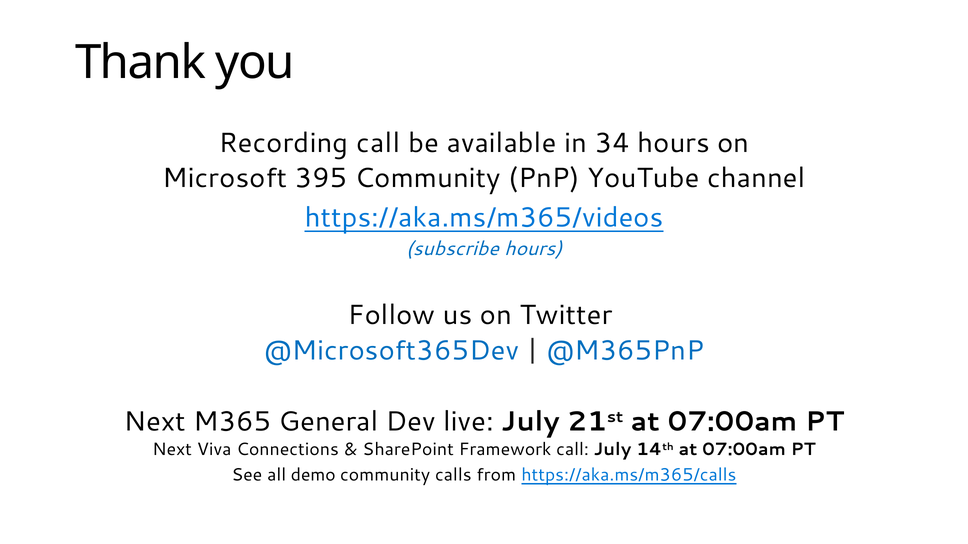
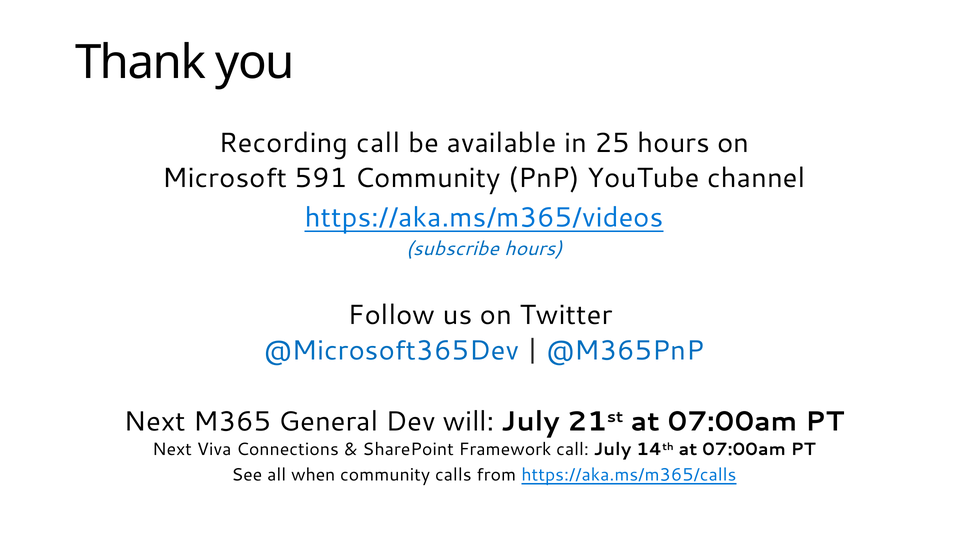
34: 34 -> 25 (612, 143)
395: 395 -> 591 (321, 178)
live: live -> will (469, 422)
demo: demo -> when (313, 475)
